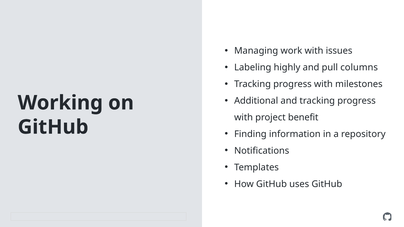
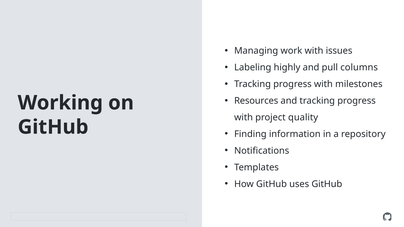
Additional: Additional -> Resources (256, 101)
benefit: benefit -> quality (303, 118)
